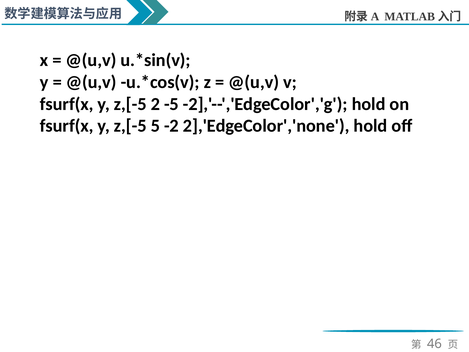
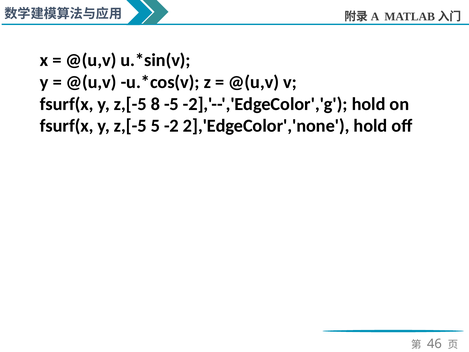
2: 2 -> 8 (155, 104)
